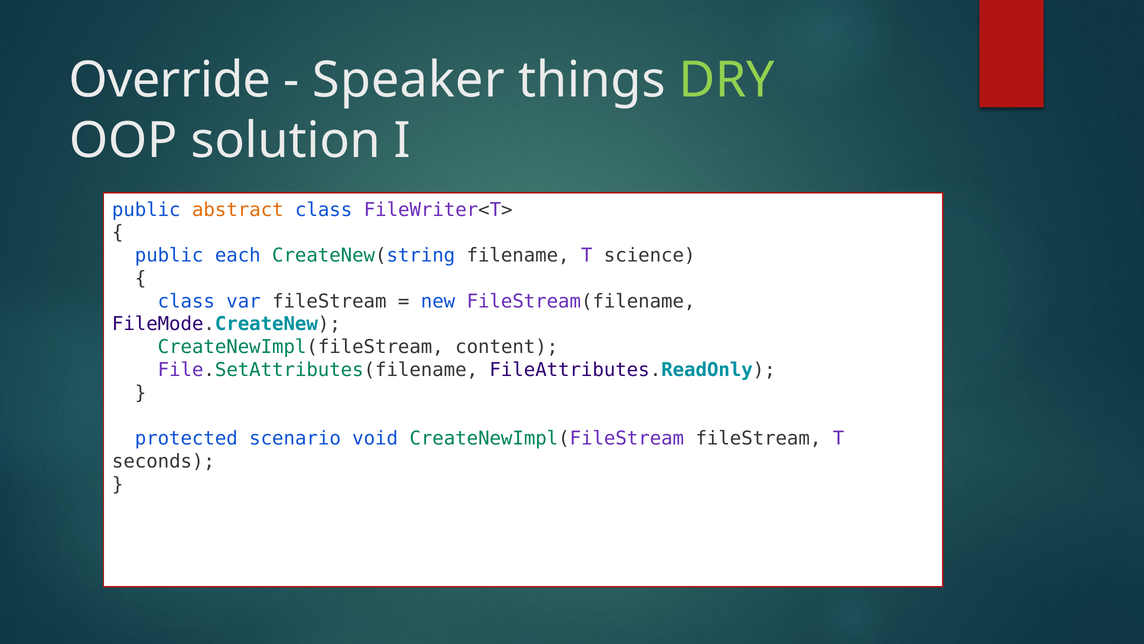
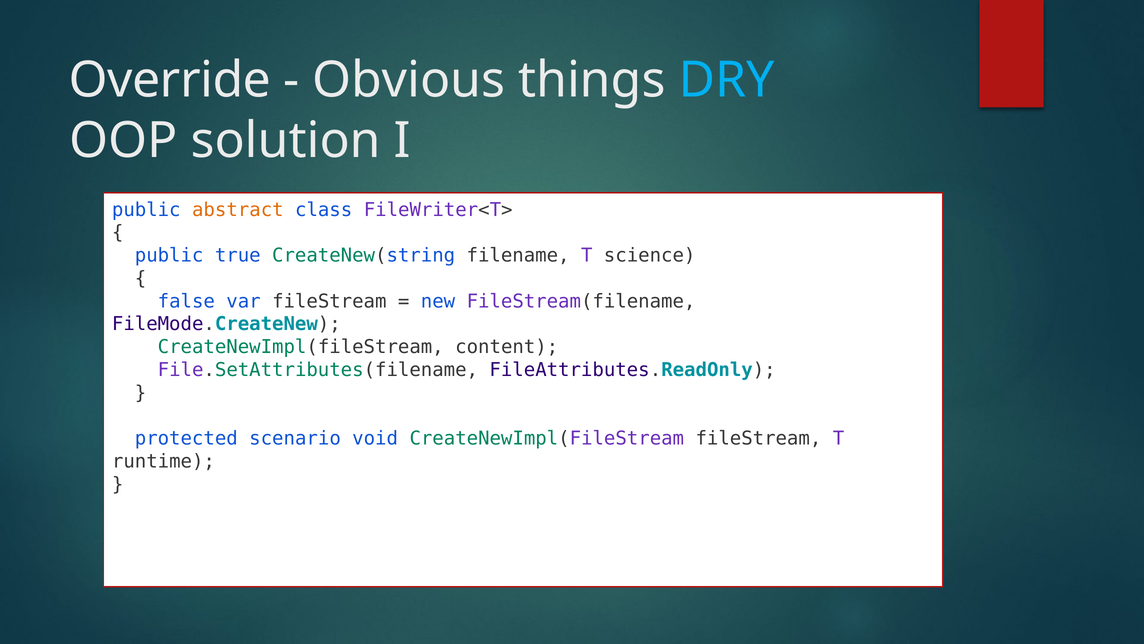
Speaker: Speaker -> Obvious (409, 80)
DRY colour: light green -> light blue (727, 80)
each: each -> true (238, 255)
class: class -> false (186, 301)
seconds: seconds -> runtime (163, 461)
